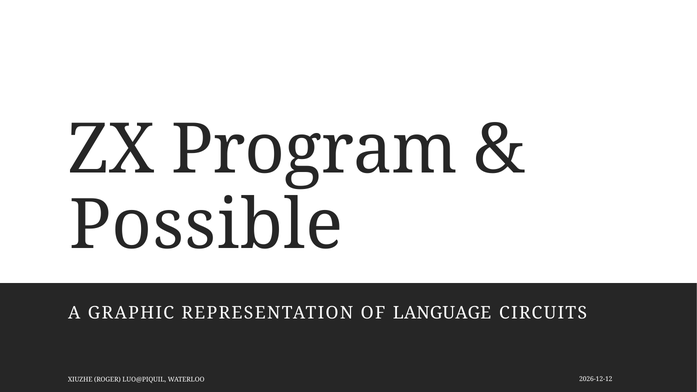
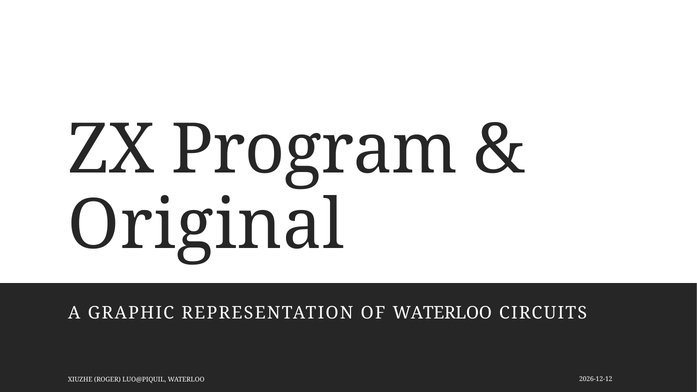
Possible: Possible -> Original (206, 225)
OF LANGUAGE: LANGUAGE -> WATERLOO (442, 313)
